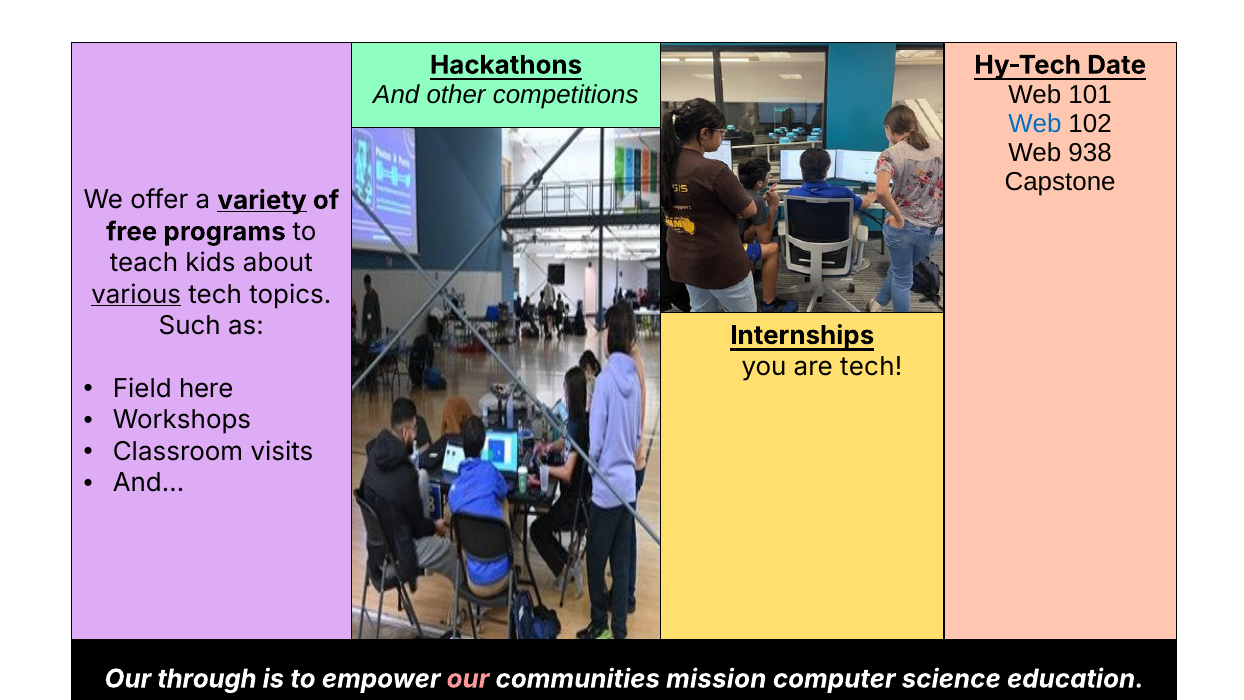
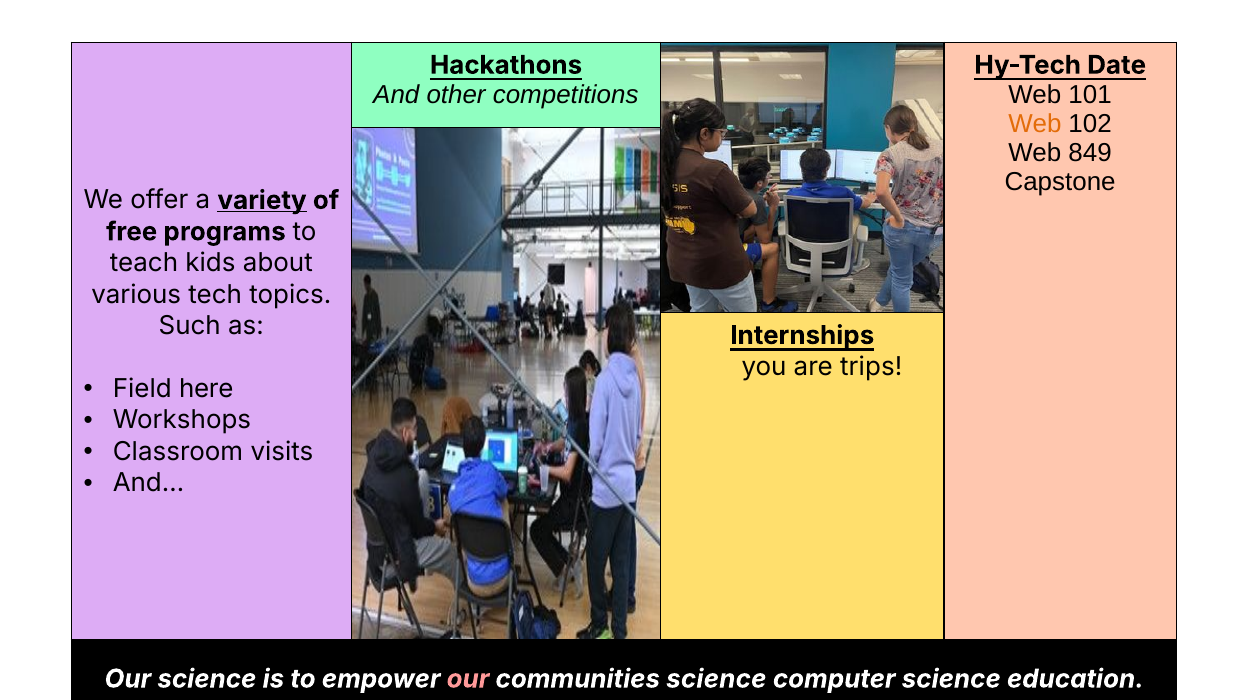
Web colour: blue -> orange (1035, 124)
938: 938 -> 849 (1090, 153)
various underline: present -> none (136, 294)
are tech: tech -> trips (871, 367)
Our through: through -> science (207, 679)
communities mission: mission -> science (716, 679)
